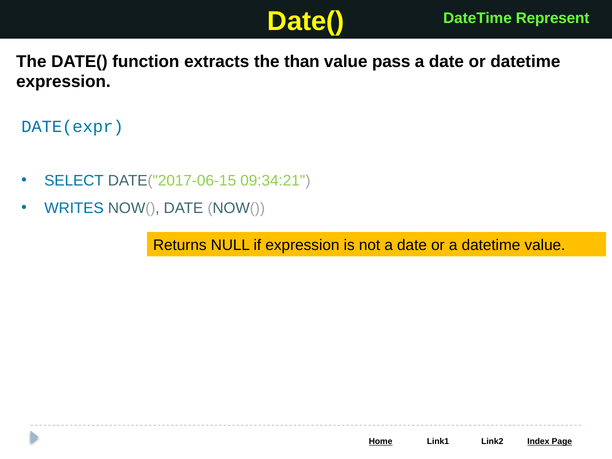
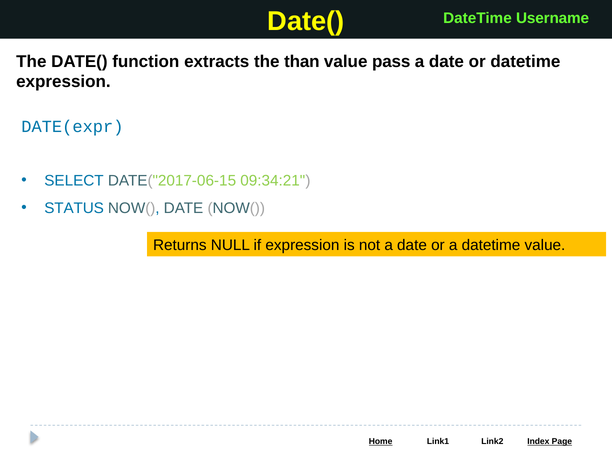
Represent: Represent -> Username (553, 18)
WRITES: WRITES -> STATUS (74, 208)
